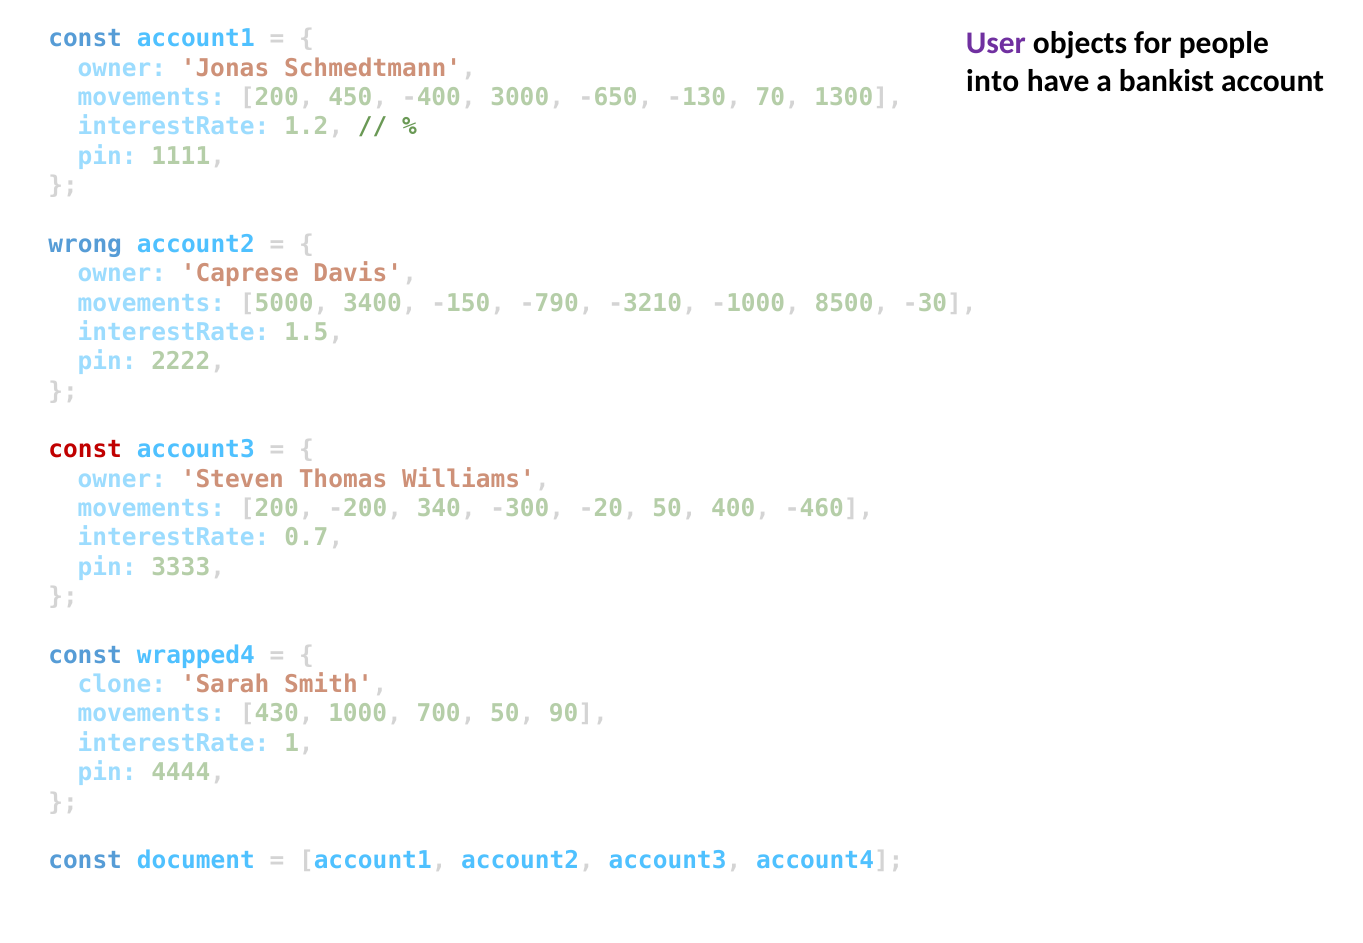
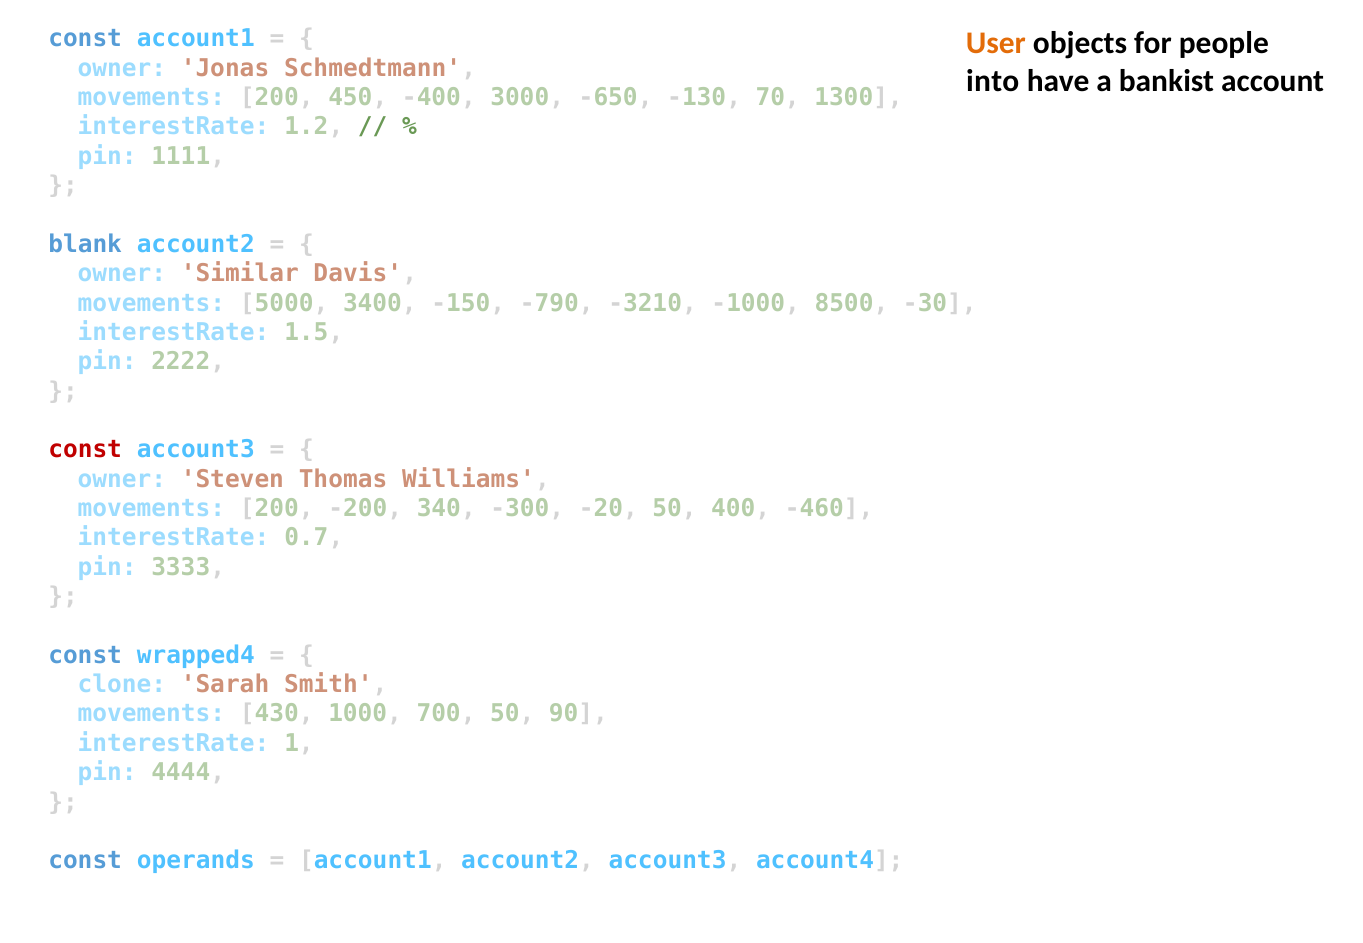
User colour: purple -> orange (996, 43)
wrong: wrong -> blank (85, 244)
Caprese: Caprese -> Similar (240, 274)
document: document -> operands (196, 861)
